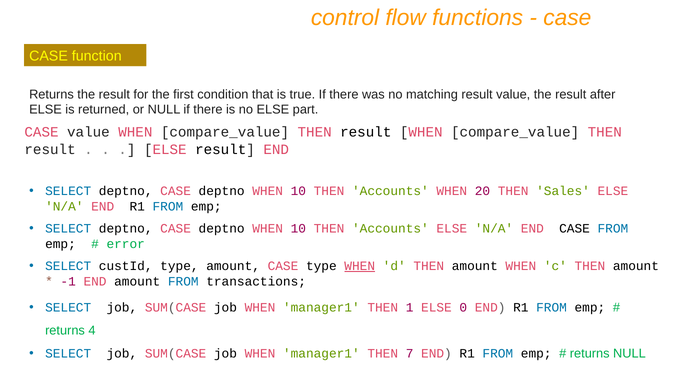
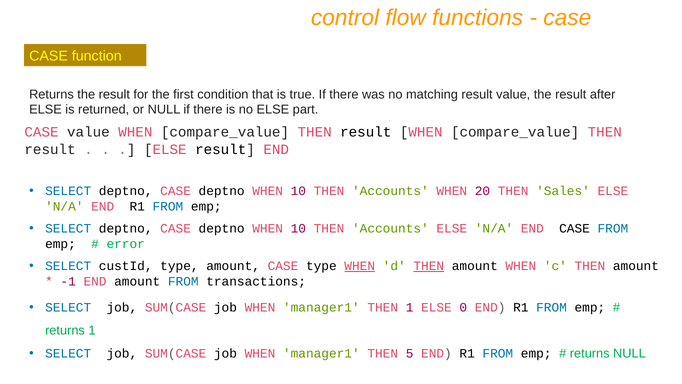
THEN underline: none -> present (429, 266)
returns 4: 4 -> 1 (92, 330)
7: 7 -> 5 (410, 353)
